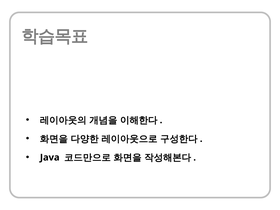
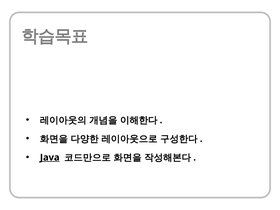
Java underline: none -> present (50, 157)
